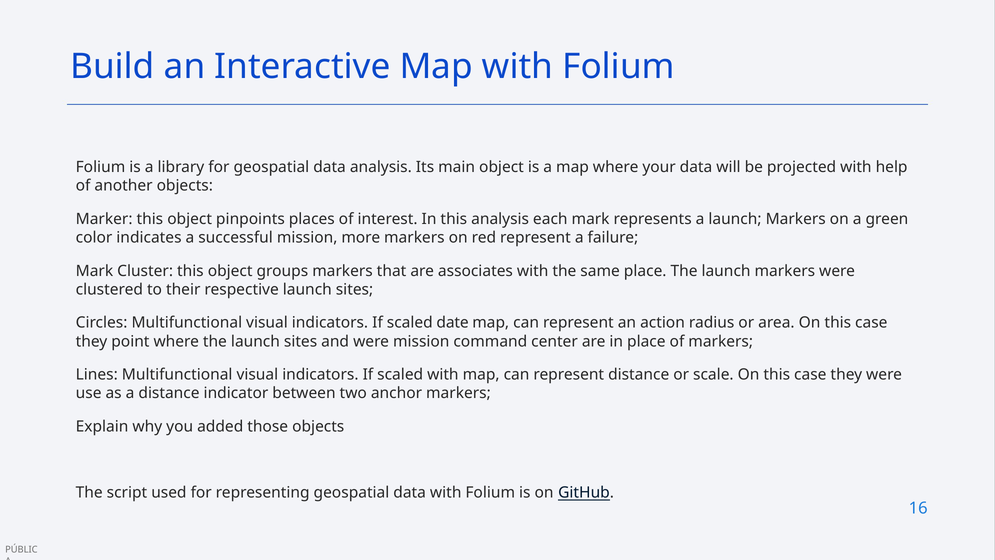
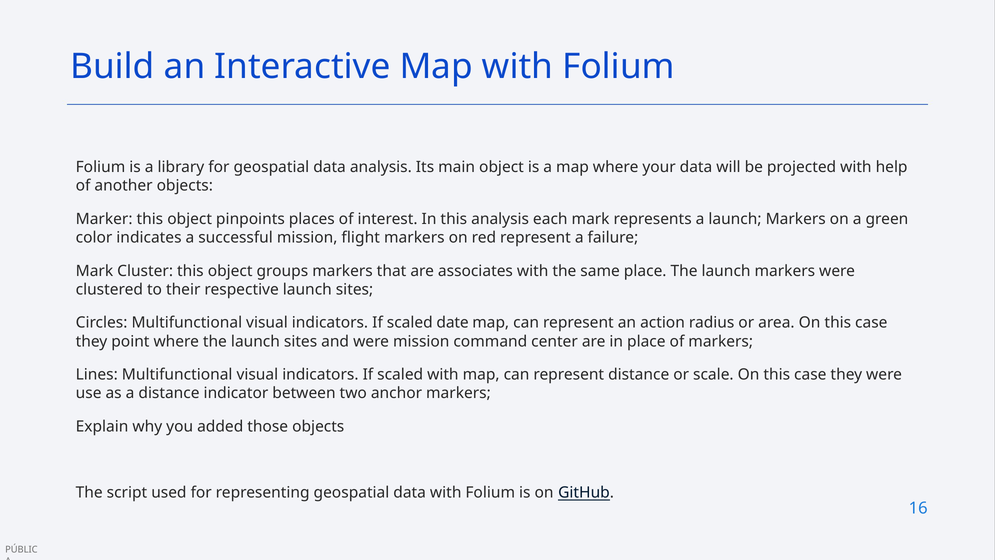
more: more -> flight (361, 238)
